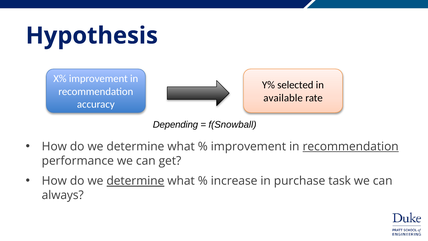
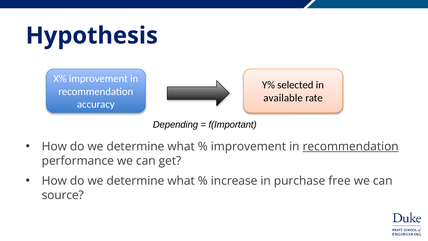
f(Snowball: f(Snowball -> f(Important (233, 125)
determine underline: present -> none (135, 181)
task: task -> free (340, 181)
always: always -> source (63, 195)
